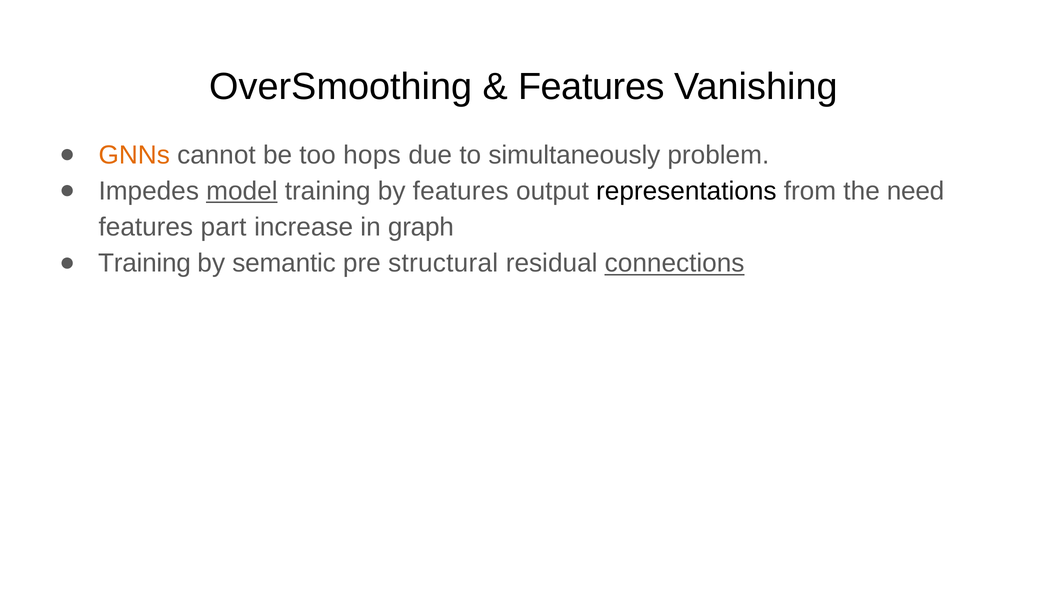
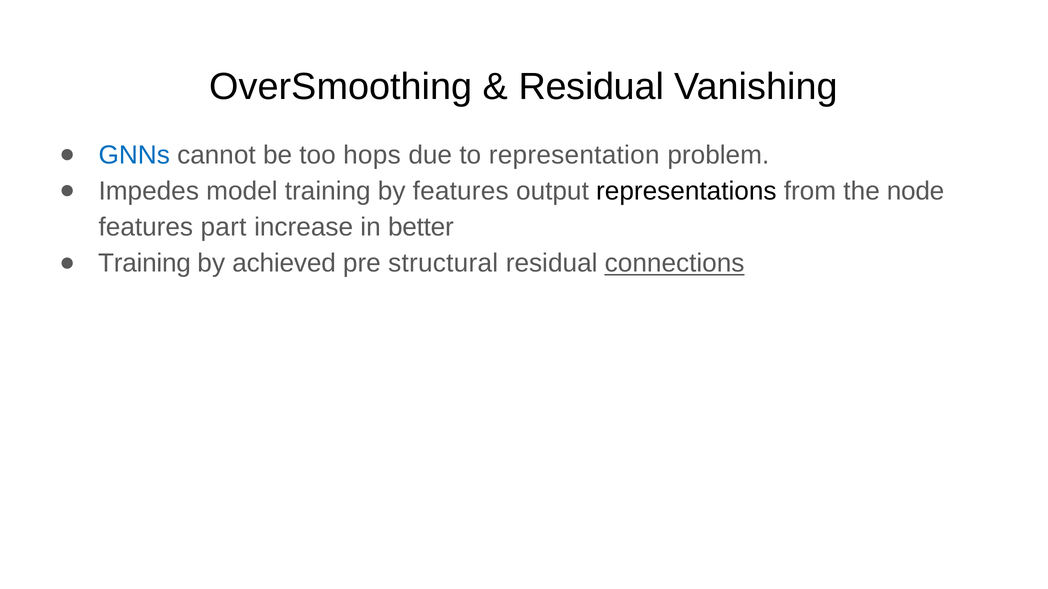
Features: Features -> Residual (591, 87)
GNNs colour: orange -> blue (134, 155)
simultaneously: simultaneously -> representation (574, 155)
model underline: present -> none (242, 191)
need: need -> node (916, 191)
graph: graph -> better (421, 227)
semantic: semantic -> achieved (284, 264)
